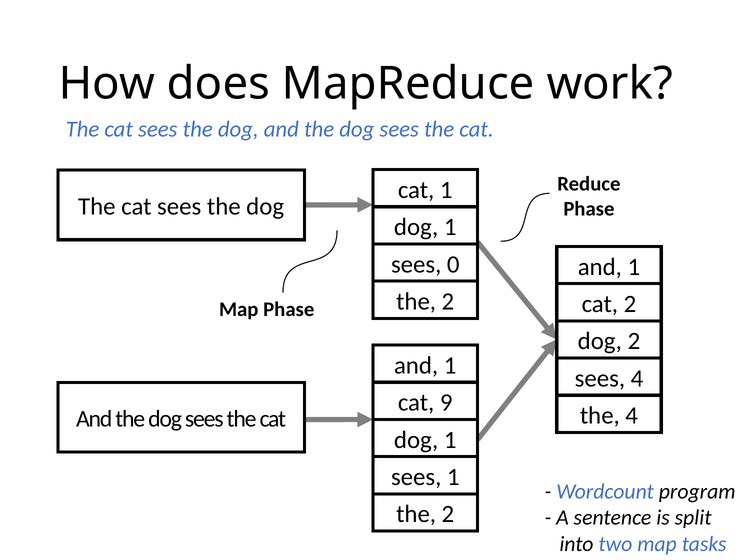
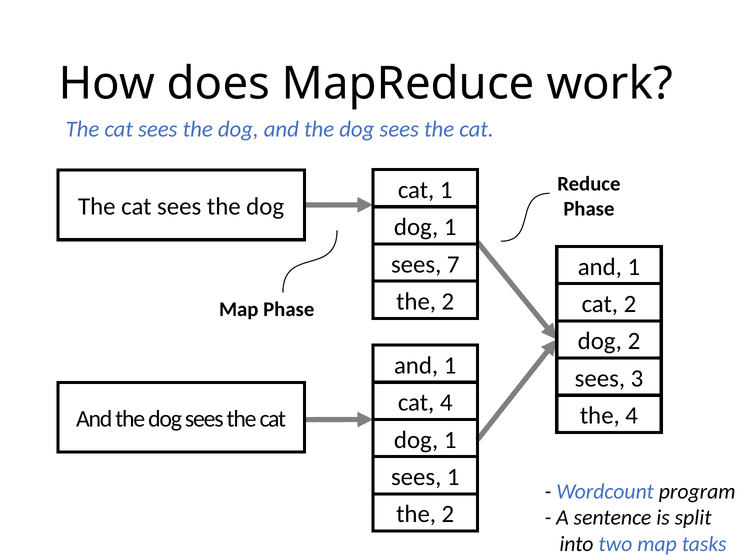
0: 0 -> 7 (453, 264)
sees 4: 4 -> 3 (637, 378)
cat 9: 9 -> 4 (446, 402)
